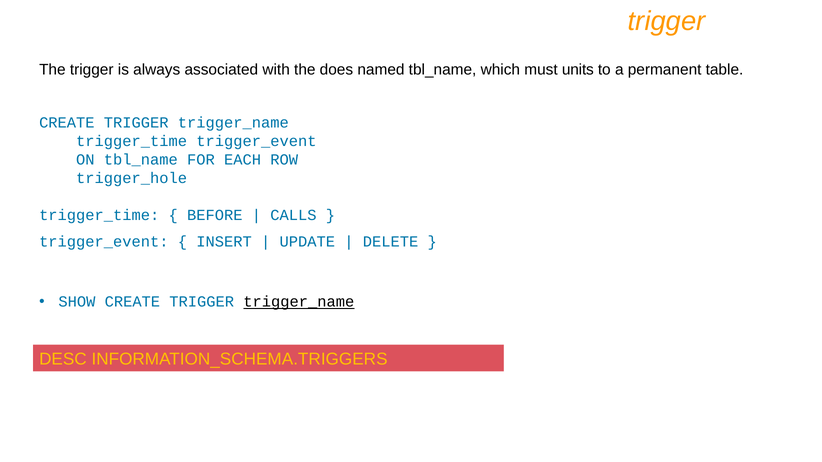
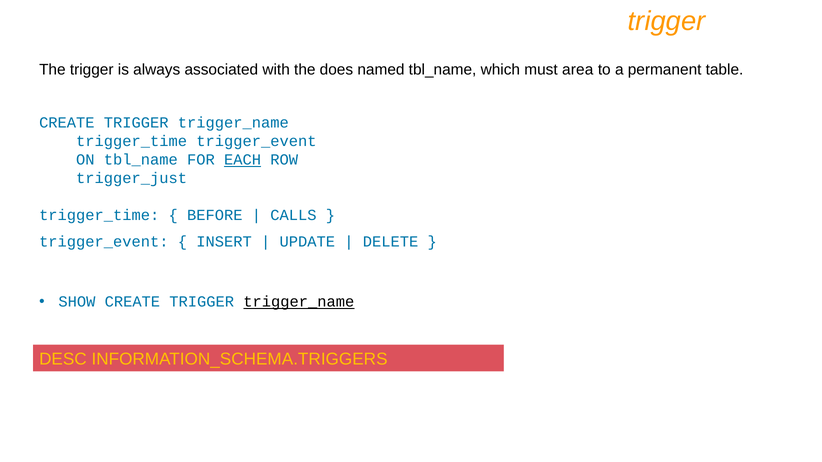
units: units -> area (578, 70)
EACH underline: none -> present (243, 160)
trigger_hole: trigger_hole -> trigger_just (132, 178)
